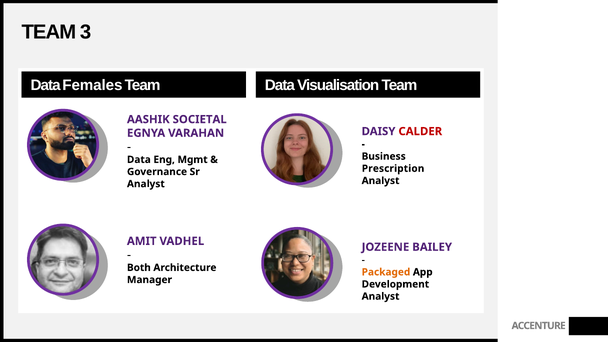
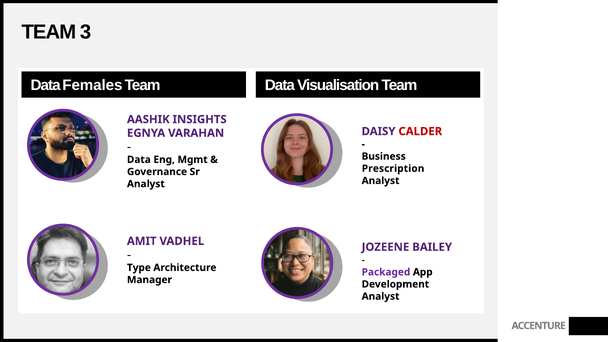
SOCIETAL: SOCIETAL -> INSIGHTS (200, 119)
Both: Both -> Type (139, 268)
Packaged colour: orange -> purple (386, 272)
